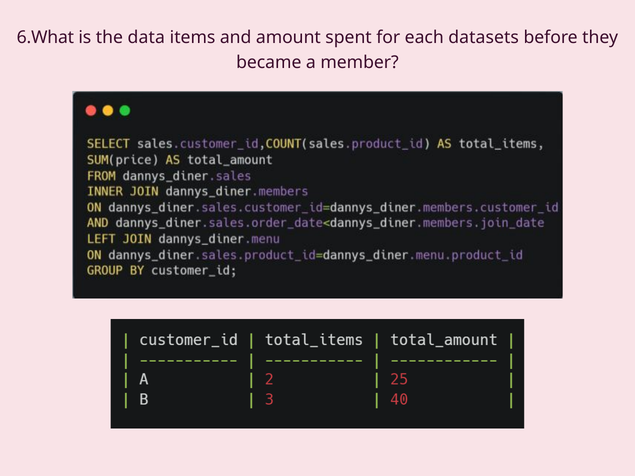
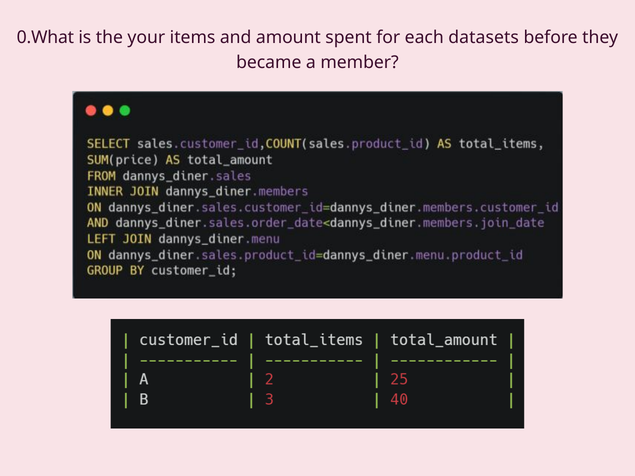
6.What: 6.What -> 0.What (45, 38)
data: data -> your (146, 38)
